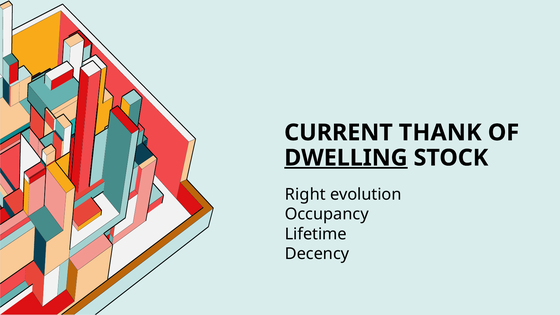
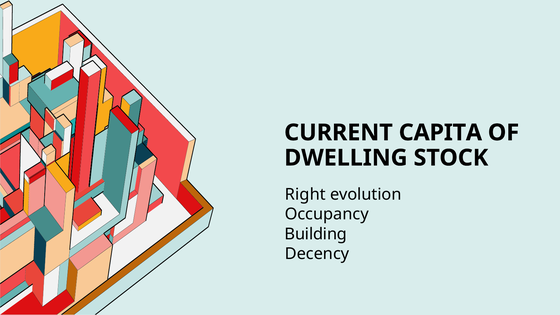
THANK: THANK -> CAPITA (440, 133)
DWELLING underline: present -> none (346, 158)
Lifetime: Lifetime -> Building (316, 234)
